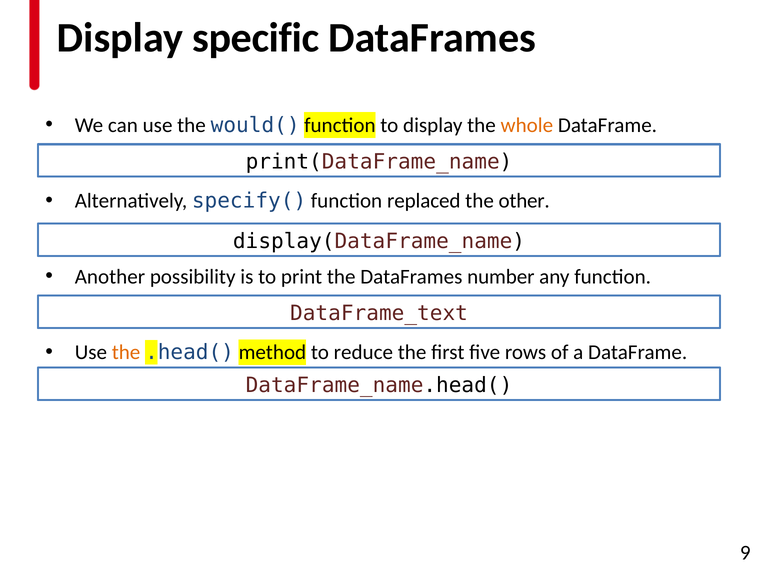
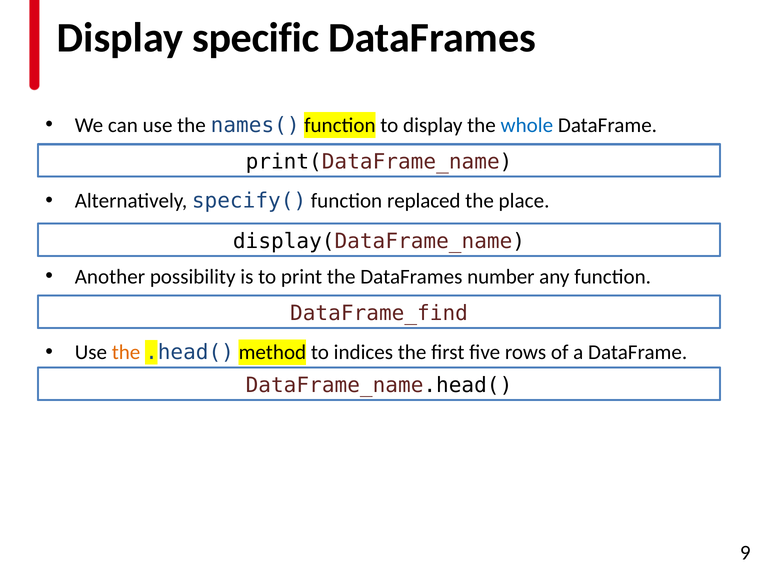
would(: would( -> names( (255, 125)
whole colour: orange -> blue (527, 125)
other: other -> place (524, 201)
DataFrame_text: DataFrame_text -> DataFrame_find (379, 314)
reduce: reduce -> indices (363, 353)
